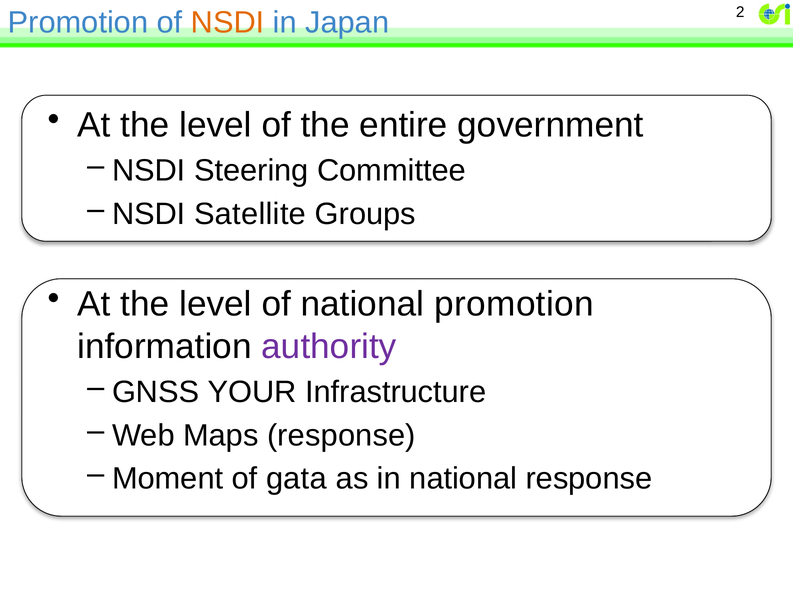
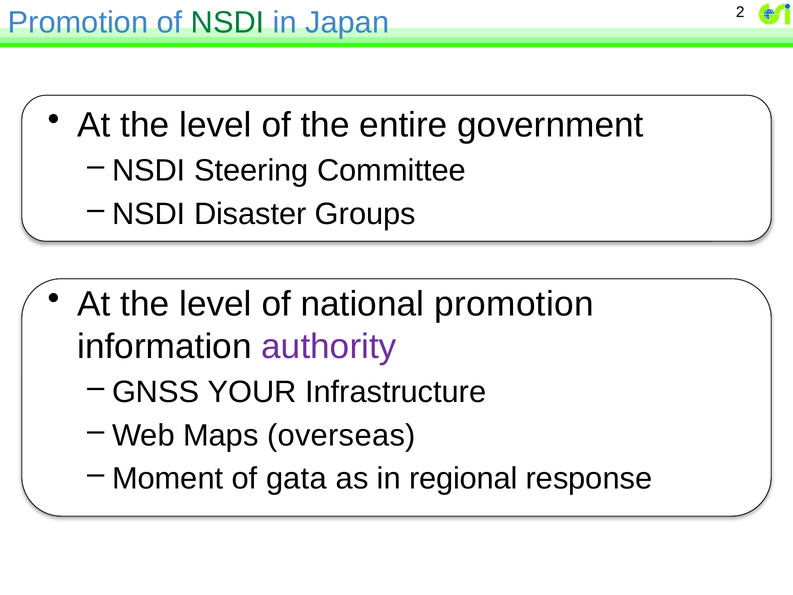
NSDI colour: orange -> green (228, 23)
Satellite: Satellite -> Disaster (250, 214)
Maps response: response -> overseas (341, 435)
in national: national -> regional (463, 478)
